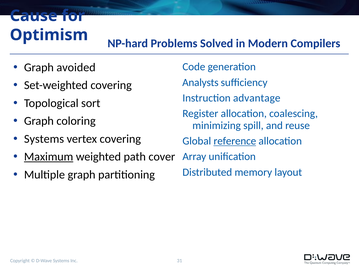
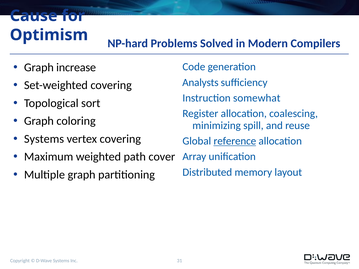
avoided: avoided -> increase (76, 67)
advantage: advantage -> somewhat (257, 98)
Maximum underline: present -> none (49, 157)
